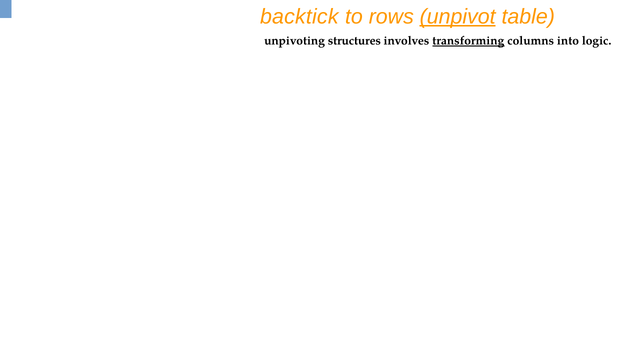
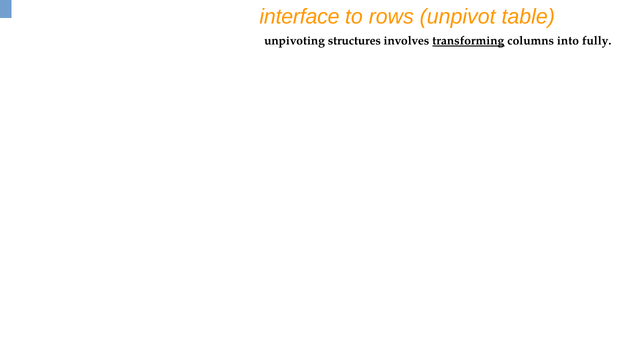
backtick: backtick -> interface (299, 17)
unpivot underline: present -> none (458, 17)
logic: logic -> fully (597, 41)
